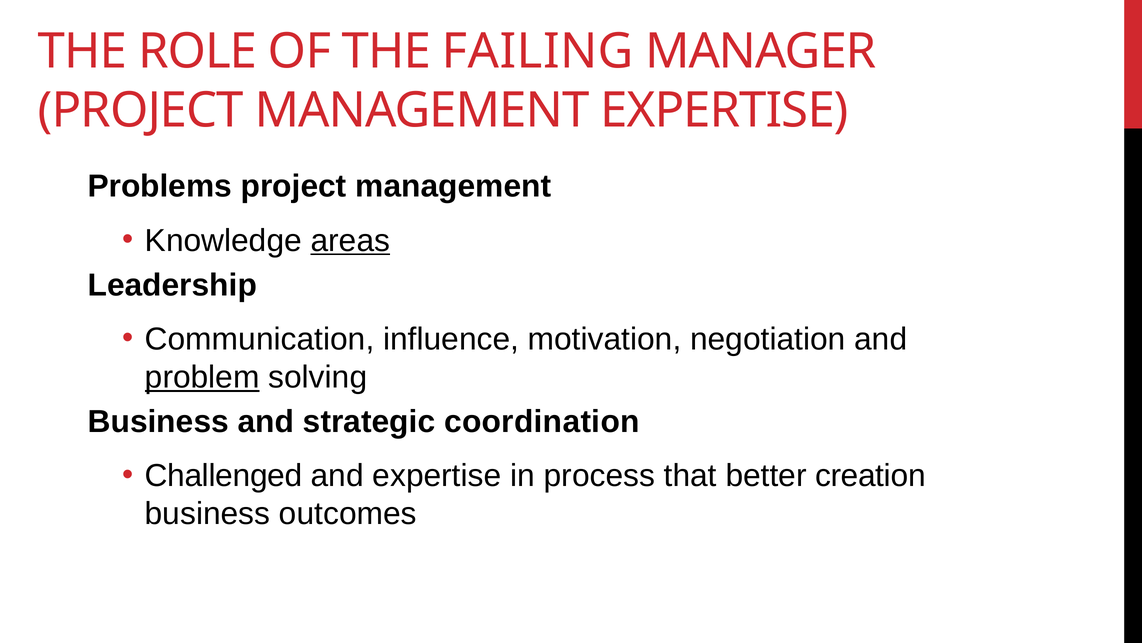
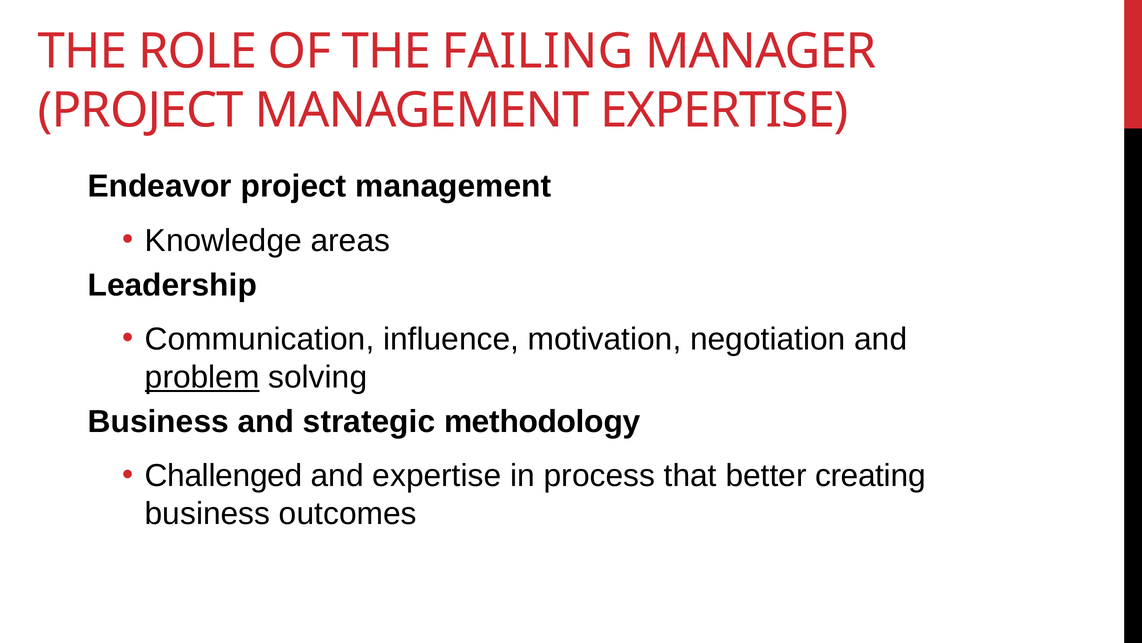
Problems: Problems -> Endeavor (160, 186)
areas underline: present -> none (350, 240)
coordination: coordination -> methodology (542, 421)
creation: creation -> creating (870, 475)
